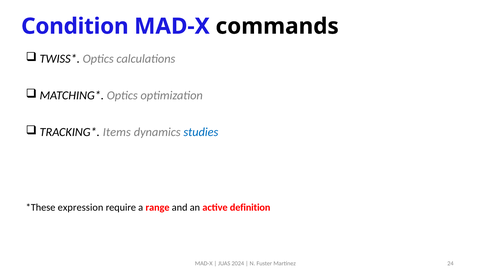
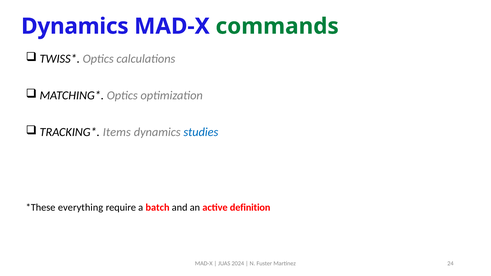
Condition: Condition -> Dynamics (75, 26)
commands colour: black -> green (277, 26)
expression: expression -> everything (81, 208)
range: range -> batch (157, 208)
